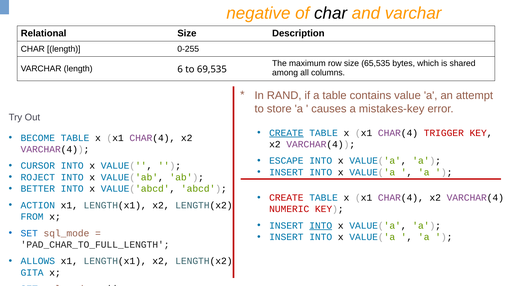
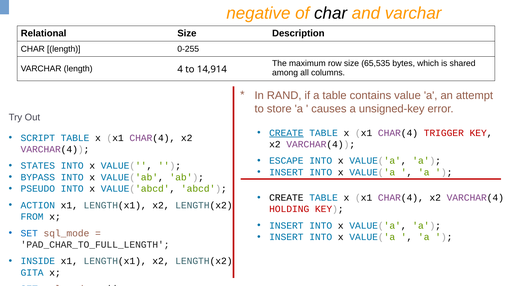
6: 6 -> 4 (180, 69)
69,535: 69,535 -> 14,914 (212, 69)
mistakes-key: mistakes-key -> unsigned-key (392, 109)
BECOME: BECOME -> SCRIPT (38, 138)
CURSOR: CURSOR -> STATES (38, 166)
ROJECT: ROJECT -> BYPASS (38, 177)
BETTER: BETTER -> PSEUDO (38, 189)
CREATE colour: red -> black (286, 198)
NUMERIC: NUMERIC -> HOLDING (289, 209)
INTO underline: present -> none (321, 226)
ALLOWS: ALLOWS -> INSIDE (38, 261)
